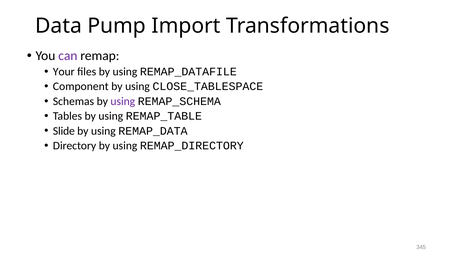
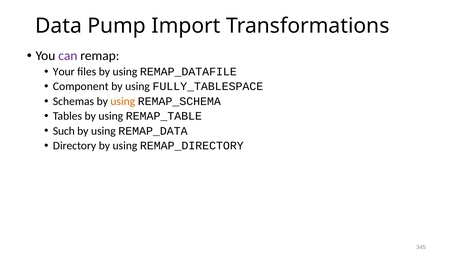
CLOSE_TABLESPACE: CLOSE_TABLESPACE -> FULLY_TABLESPACE (208, 87)
using colour: purple -> orange (123, 101)
Slide: Slide -> Such (64, 131)
